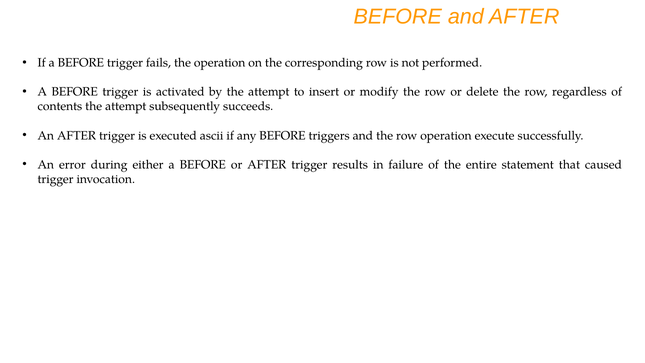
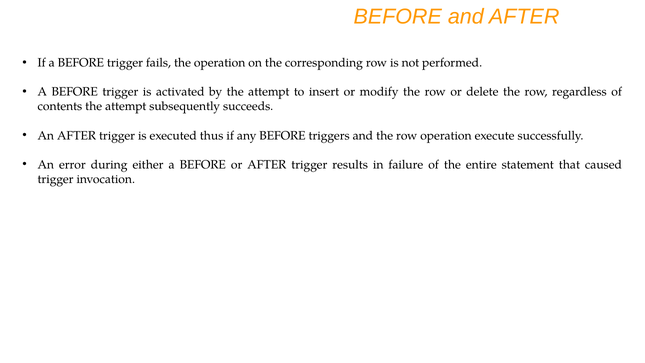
ascii: ascii -> thus (212, 135)
